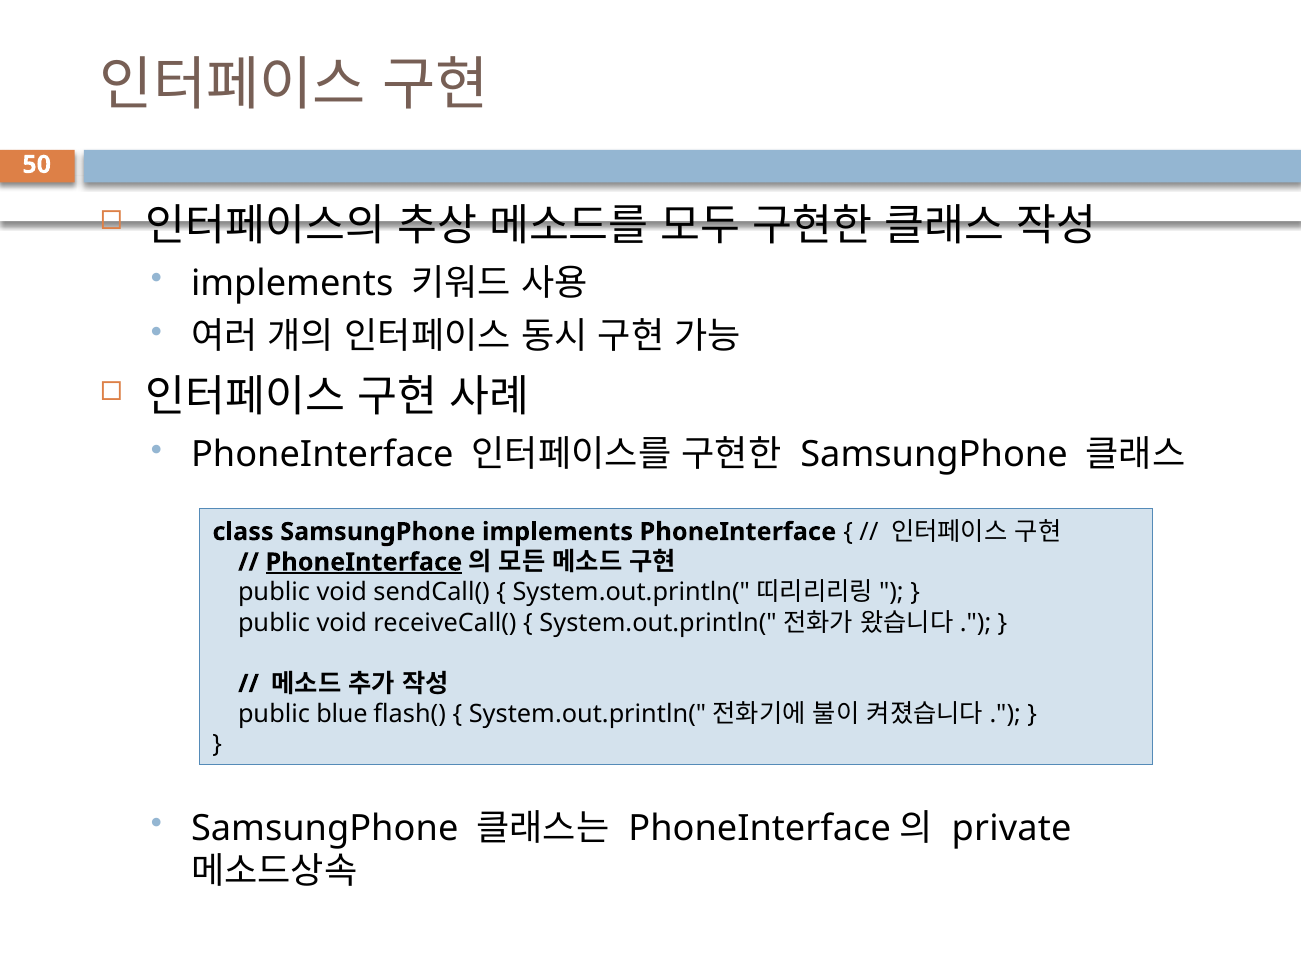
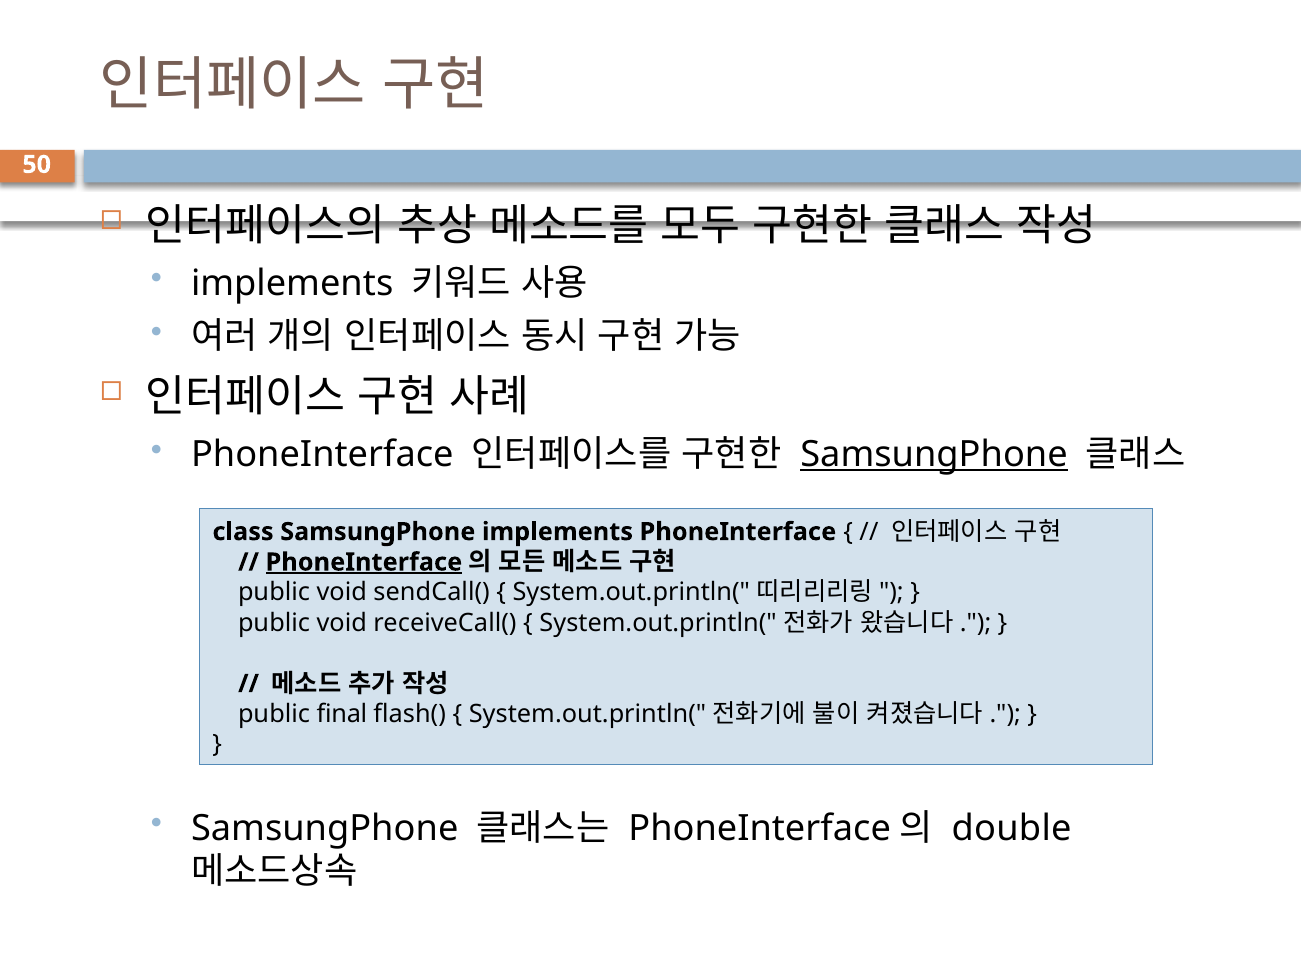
SamsungPhone underline: none -> present (934, 455)
blue: blue -> final (342, 714)
private: private -> double (1012, 828)
